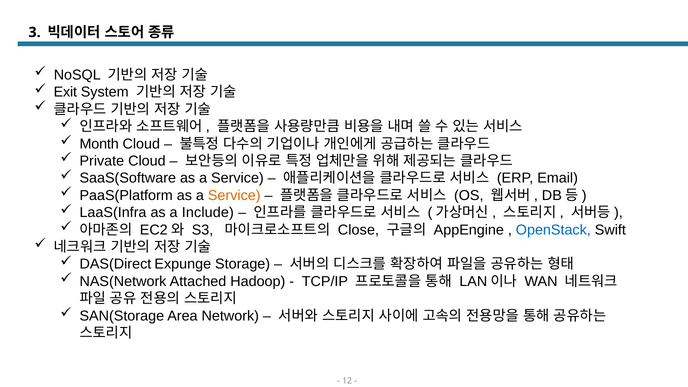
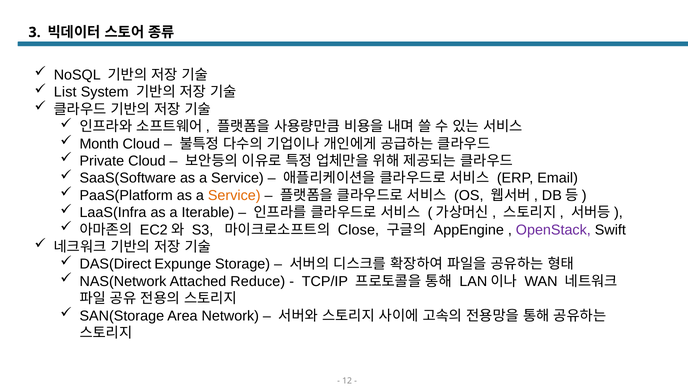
Exit: Exit -> List (65, 92)
Include: Include -> Iterable (208, 213)
OpenStack colour: blue -> purple (553, 230)
Hadoop: Hadoop -> Reduce (258, 281)
